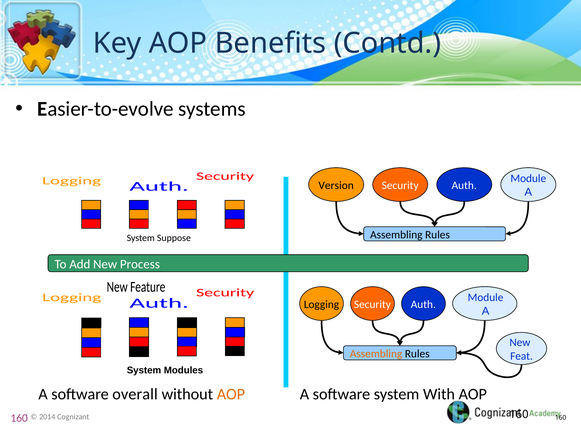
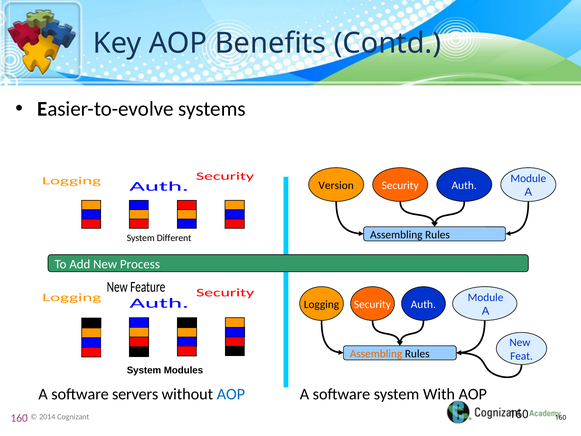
Suppose: Suppose -> Different (174, 238)
overall: overall -> servers (135, 394)
AOP colour: orange -> blue (231, 394)
